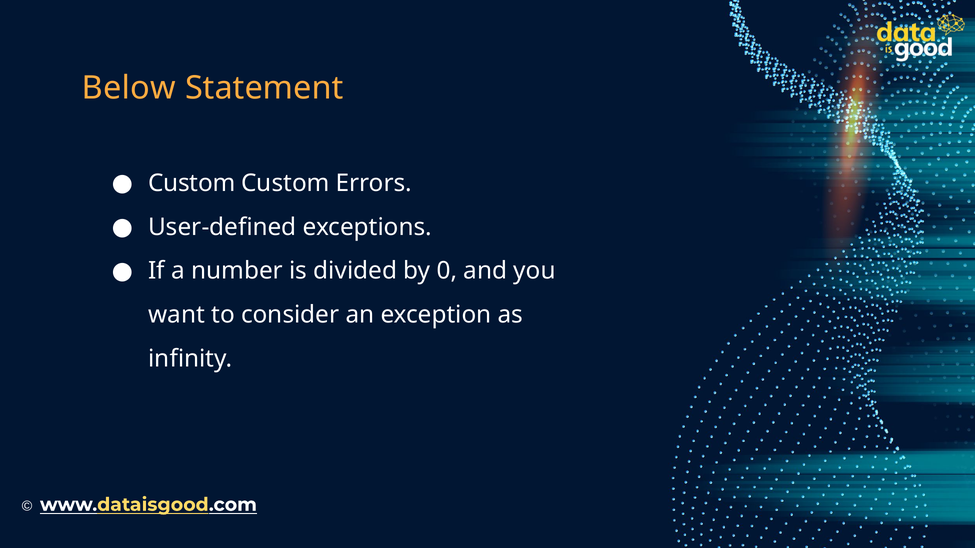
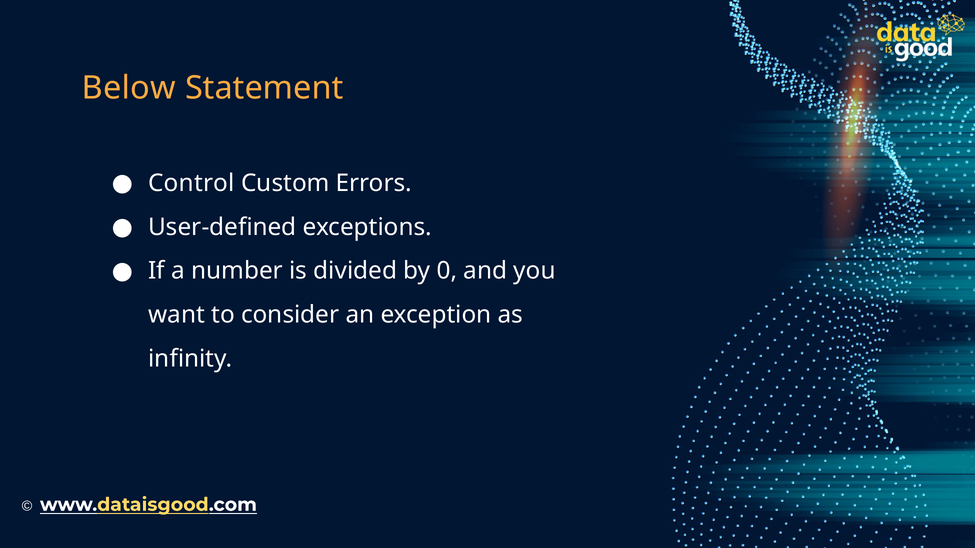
Custom: Custom -> Control (191, 183)
